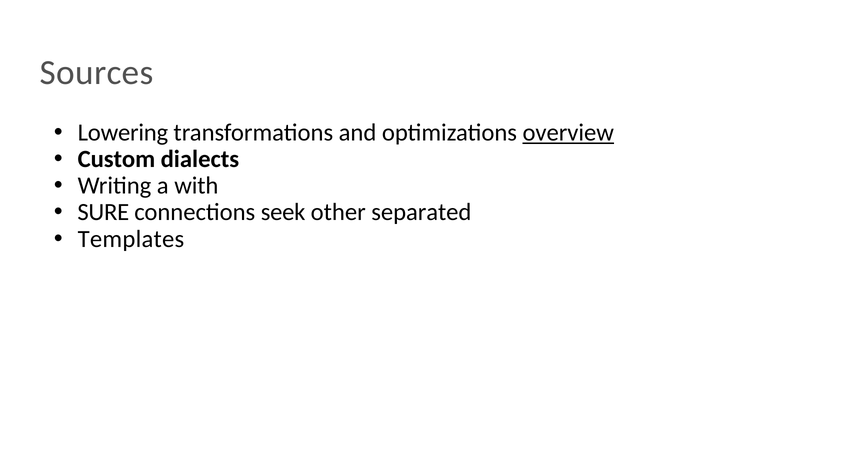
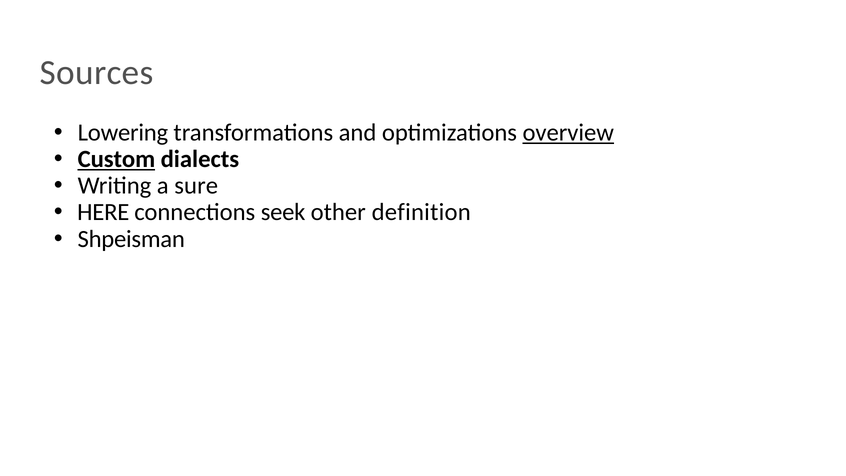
Custom underline: none -> present (116, 159)
with: with -> sure (196, 186)
SURE: SURE -> HERE (103, 212)
separated: separated -> definition (421, 212)
Templates: Templates -> Shpeisman (131, 239)
